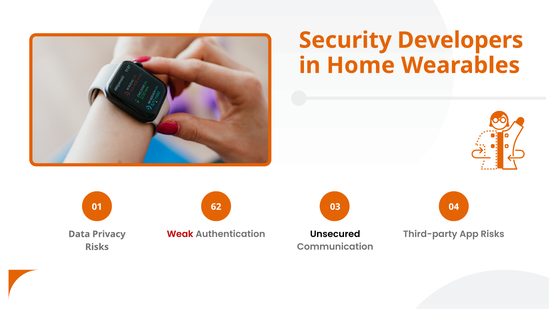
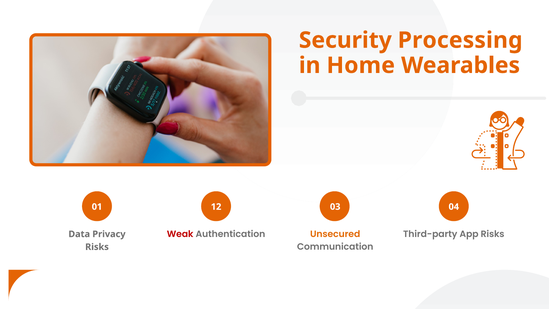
Developers: Developers -> Processing (460, 40)
62: 62 -> 12 (216, 207)
Unsecured colour: black -> orange (335, 234)
